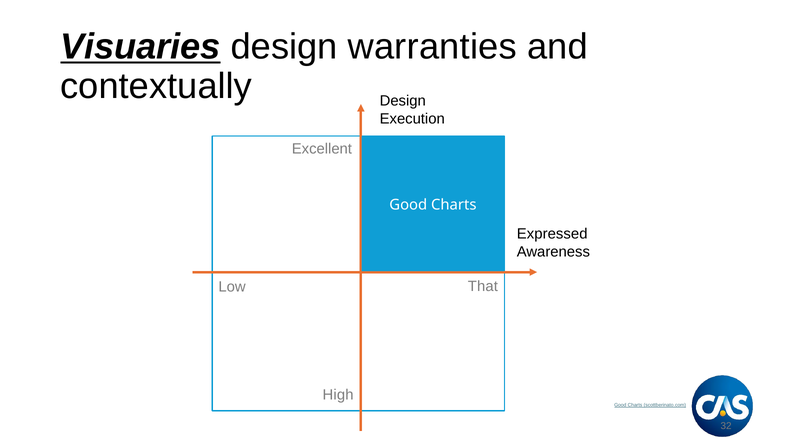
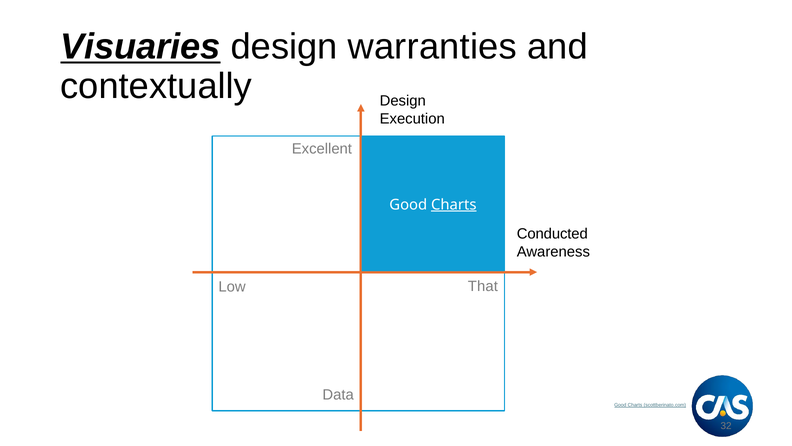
Charts underline: none -> present (454, 204)
Expressed: Expressed -> Conducted (552, 234)
High: High -> Data (338, 395)
